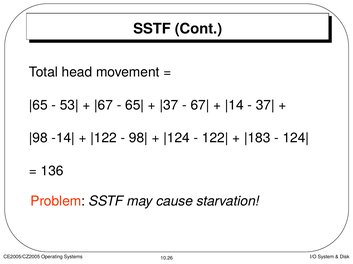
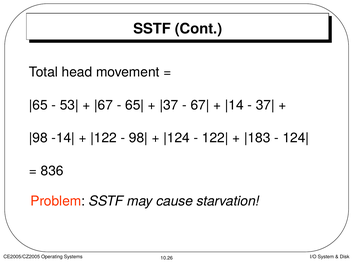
136: 136 -> 836 (52, 171)
